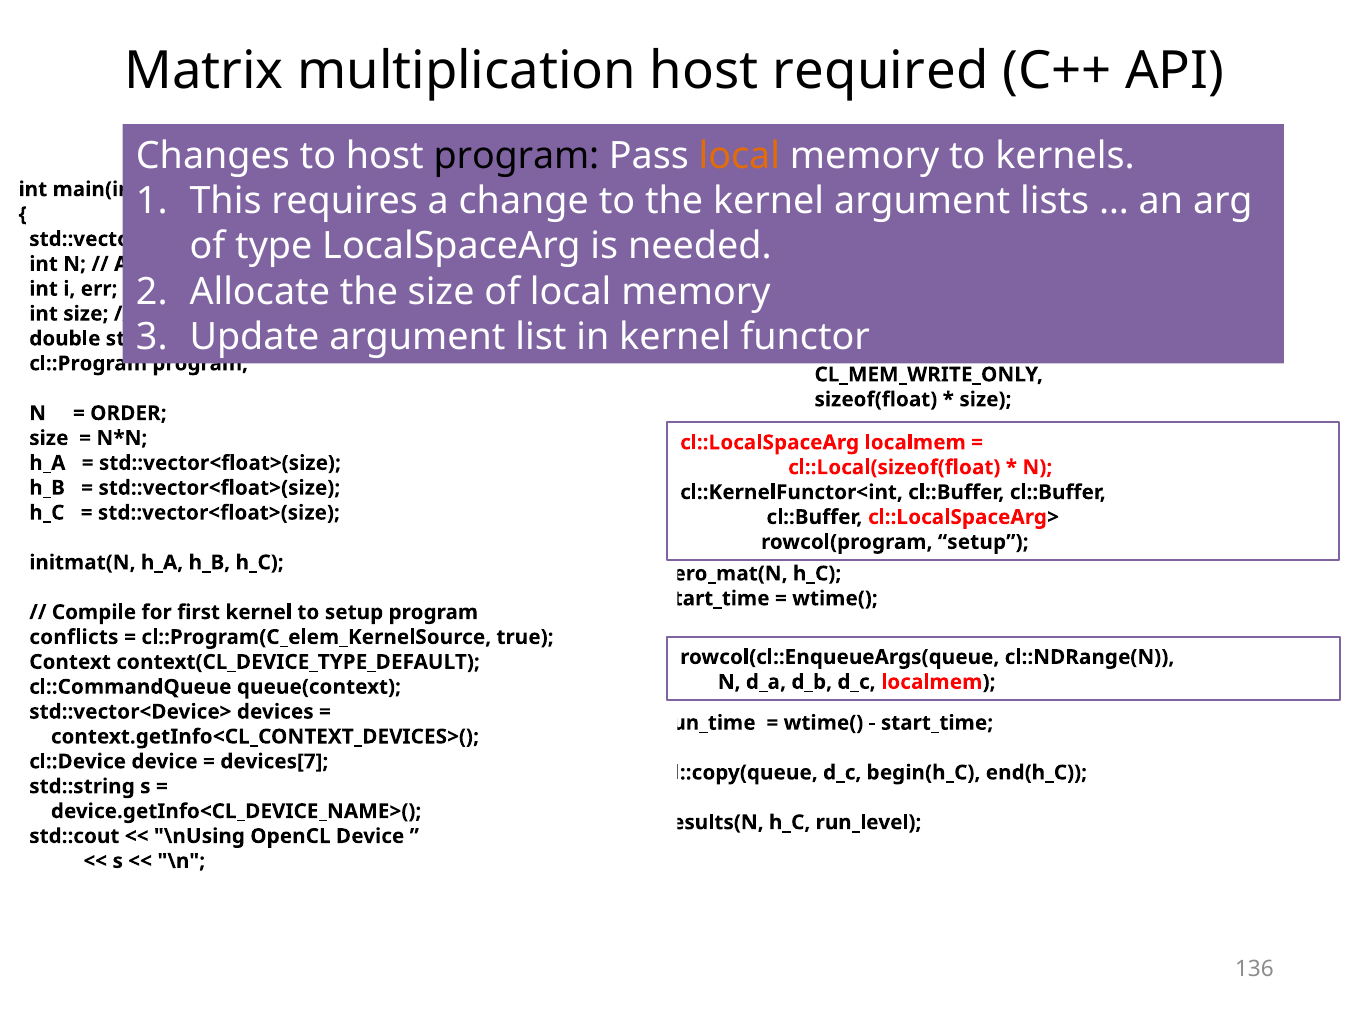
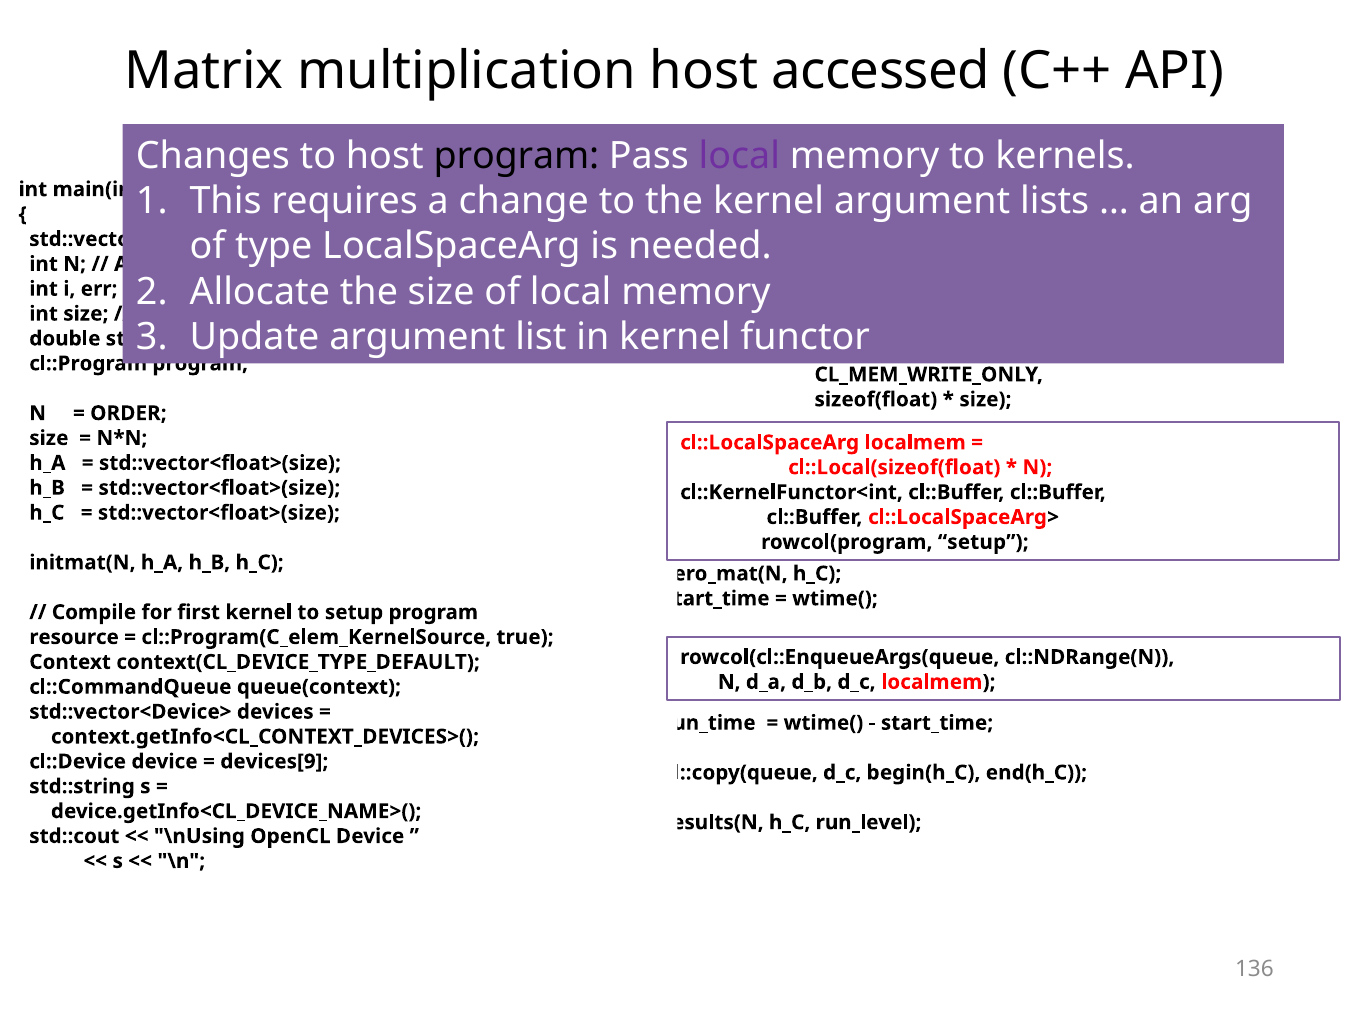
required: required -> accessed (881, 71)
local colour: orange -> purple (739, 156)
conflicts: conflicts -> resource (74, 637)
devices[7: devices[7 -> devices[9 (274, 761)
